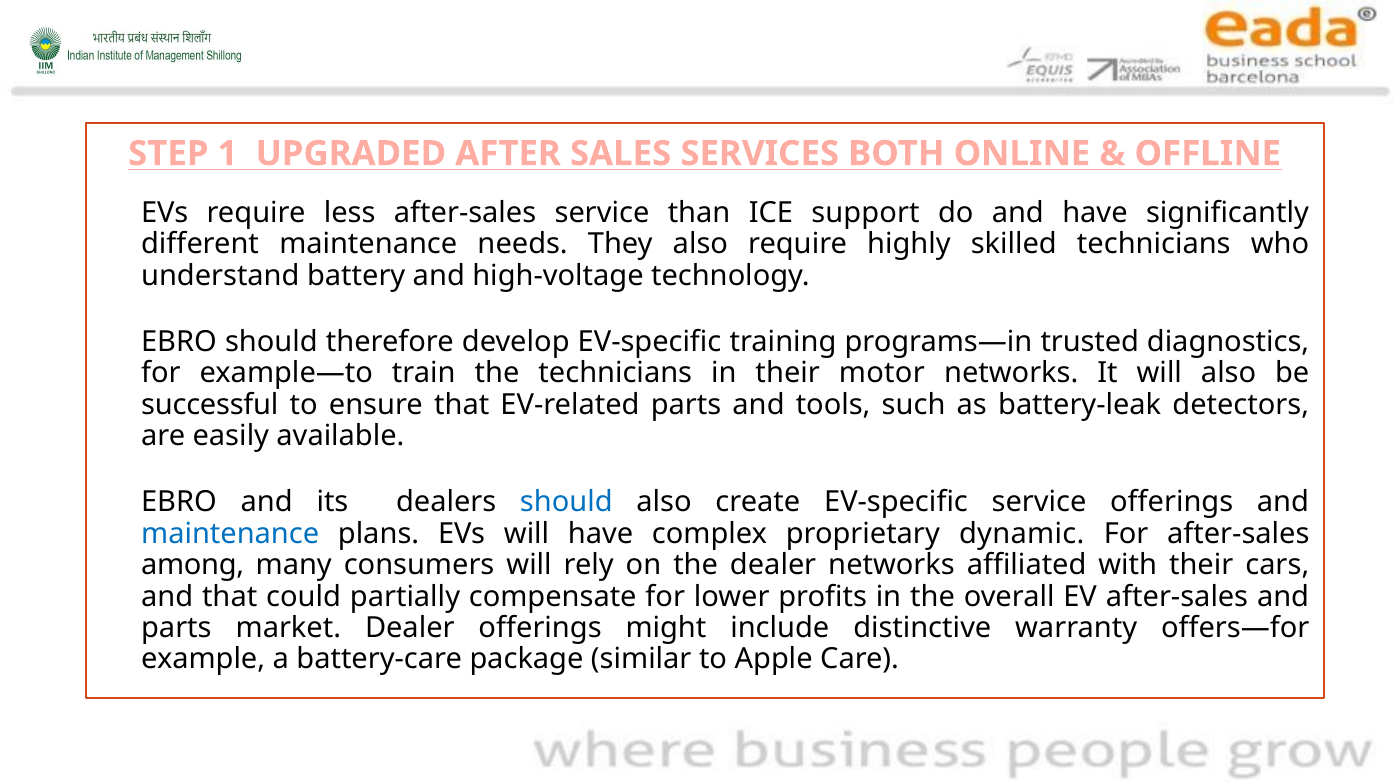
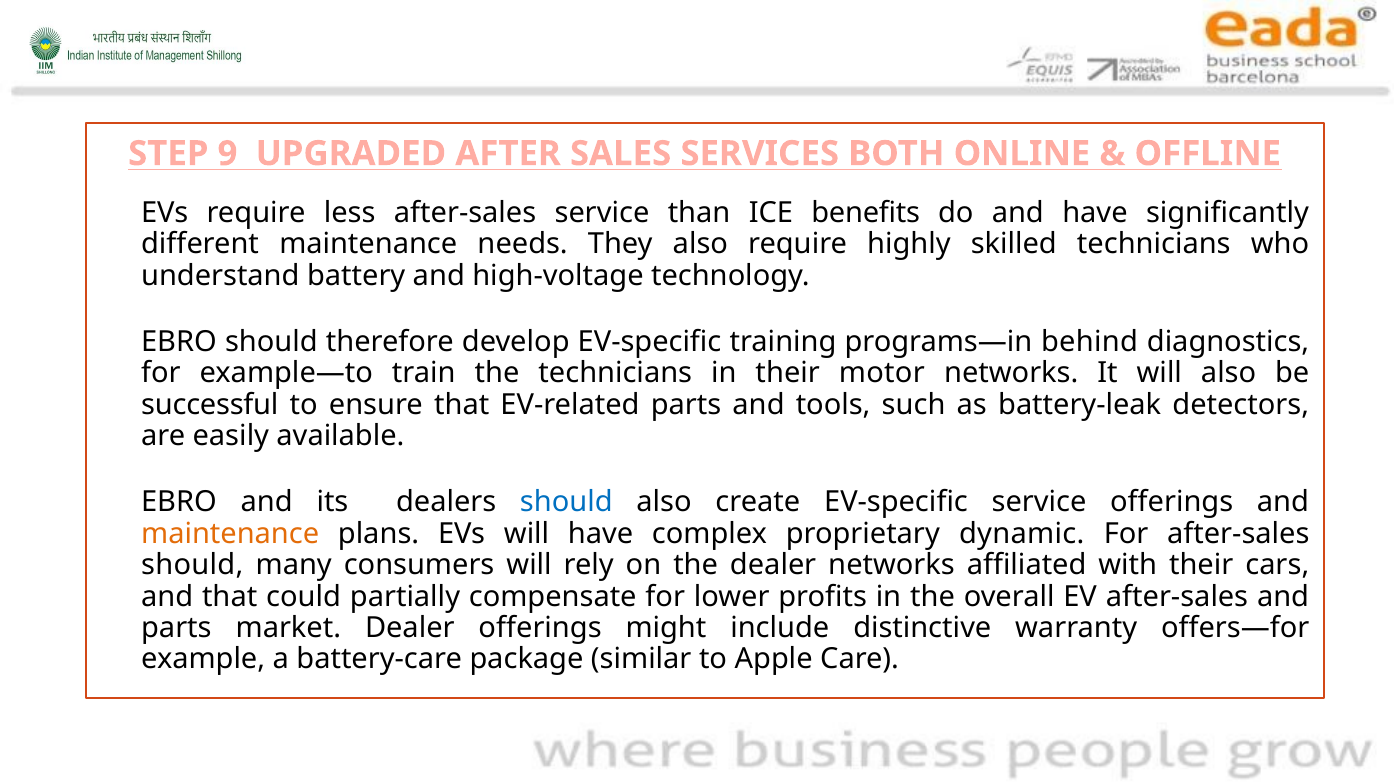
1: 1 -> 9 (227, 154)
support: support -> benefits (866, 213)
trusted: trusted -> behind (1090, 342)
maintenance colour: blue -> orange (230, 534)
among: among -> should (192, 565)
